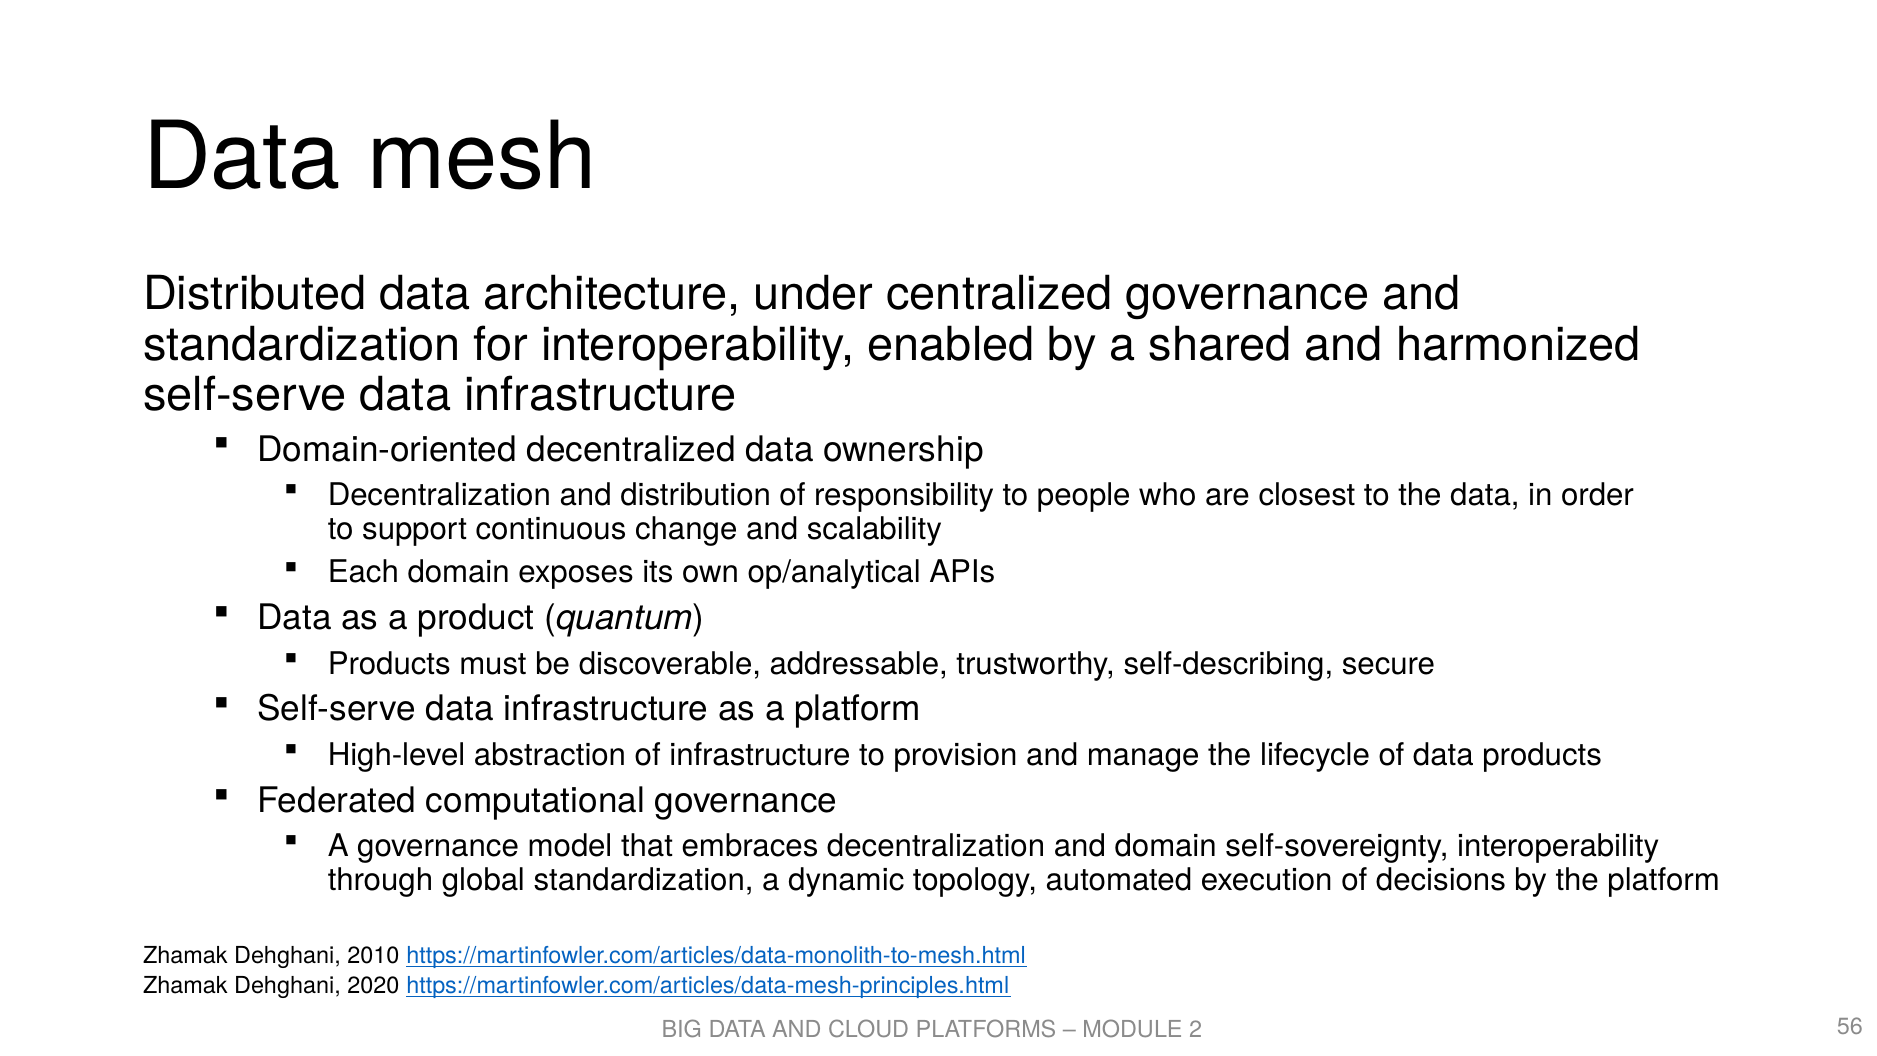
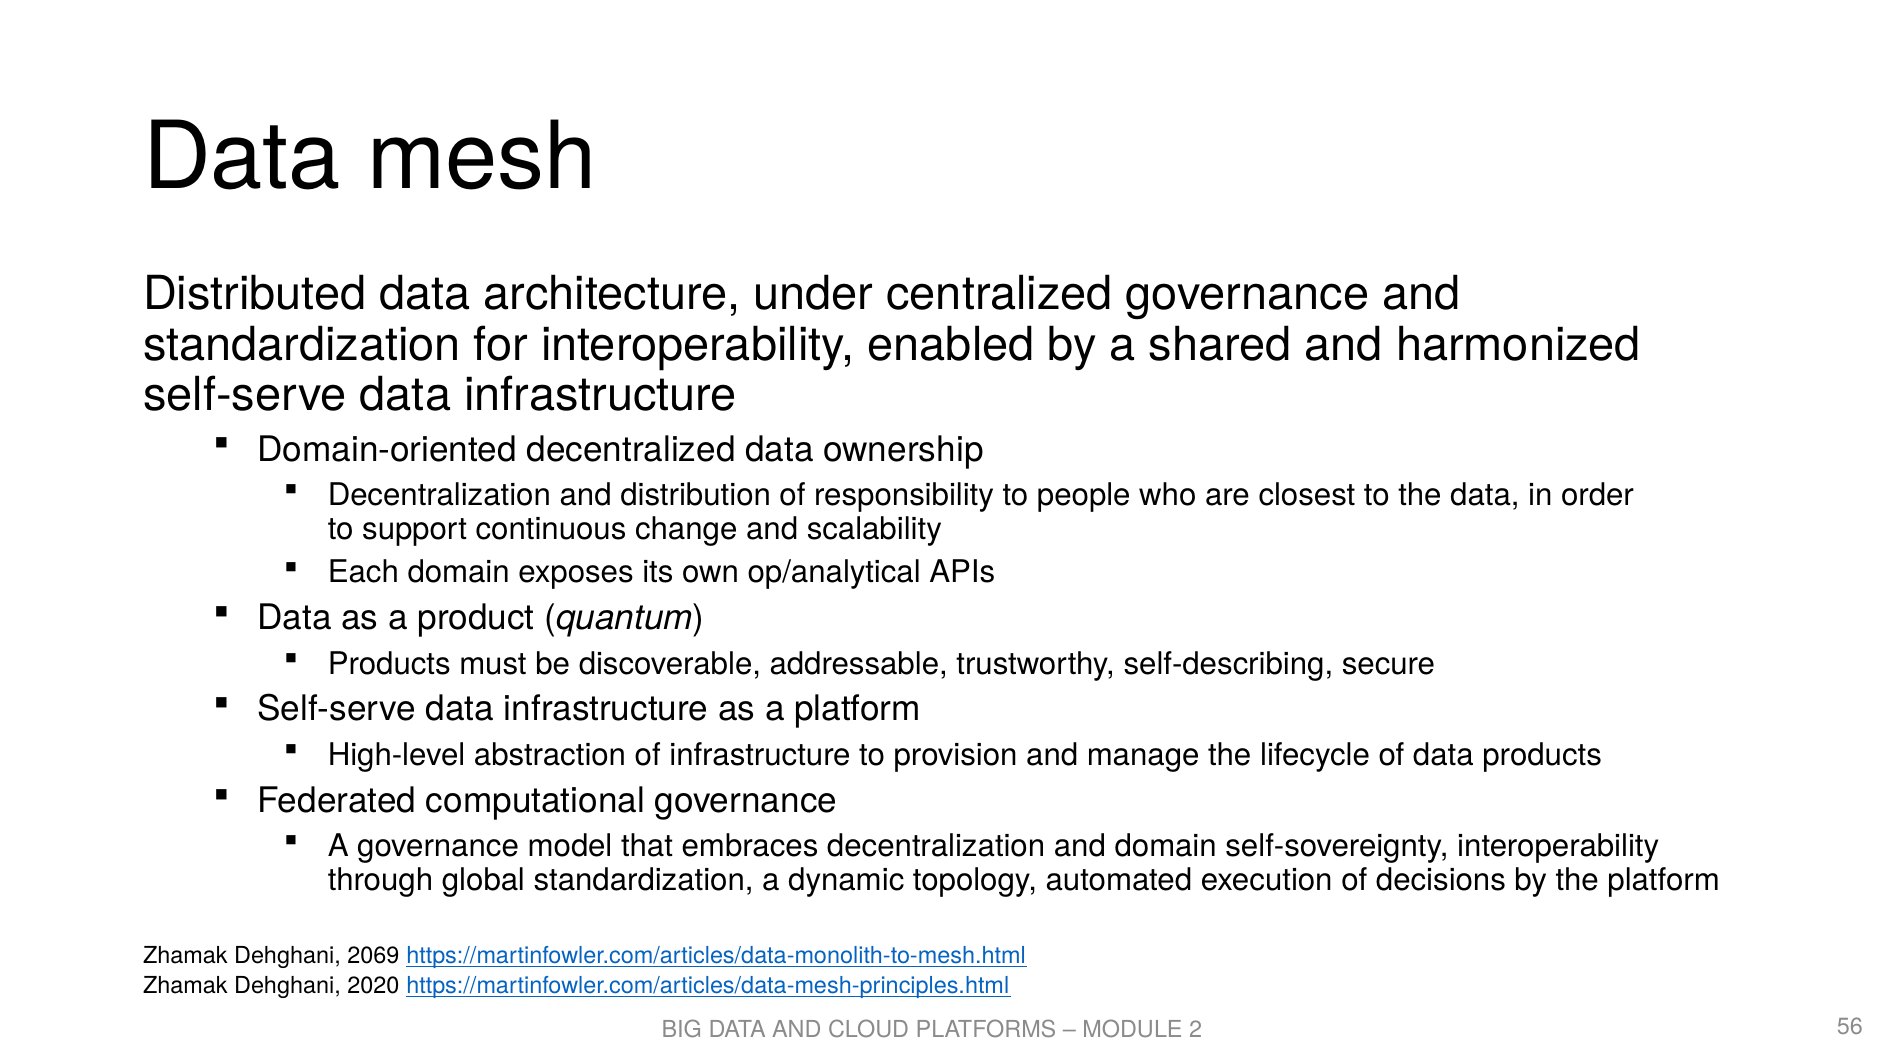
2010: 2010 -> 2069 (373, 956)
